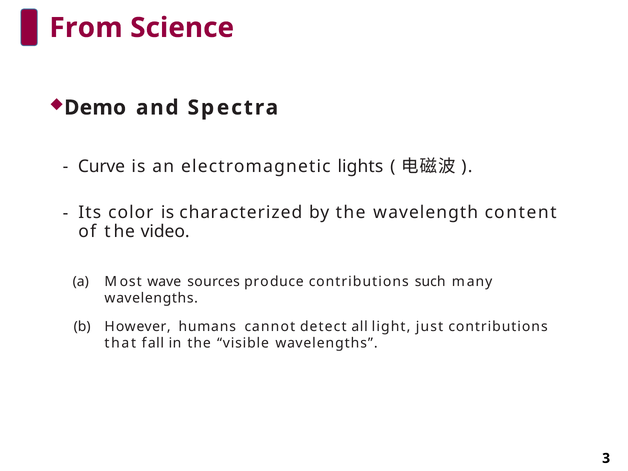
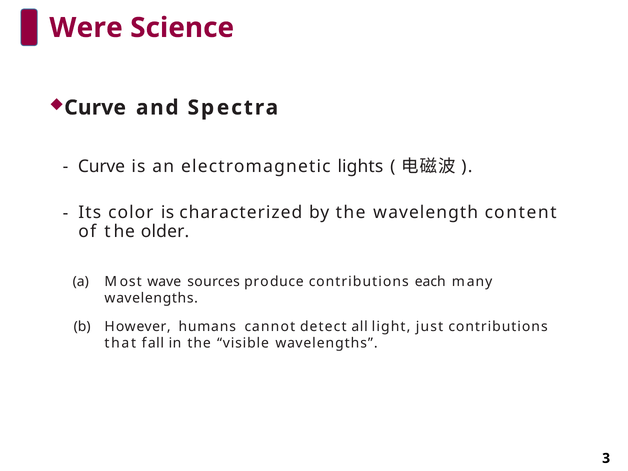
From: From -> Were (86, 28)
Demo: Demo -> Curve (95, 108)
video: video -> older (165, 232)
such: such -> each (430, 282)
